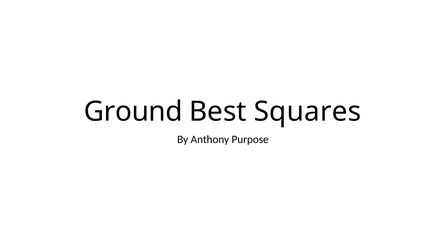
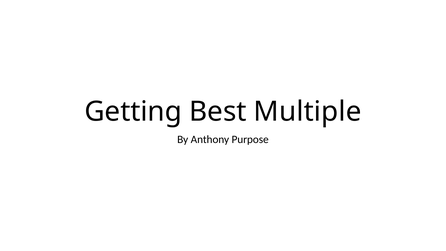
Ground: Ground -> Getting (133, 111)
Squares: Squares -> Multiple (308, 111)
